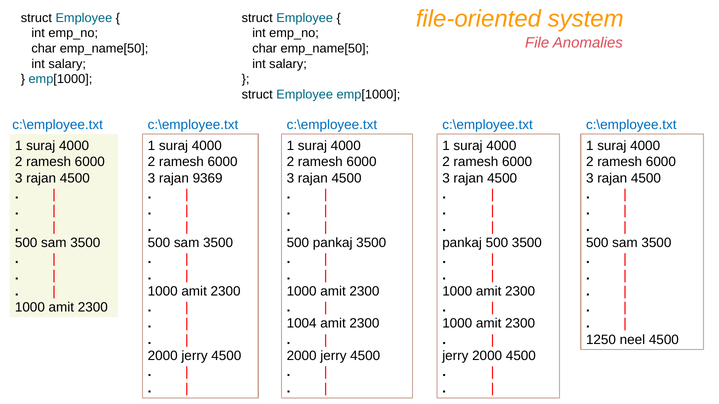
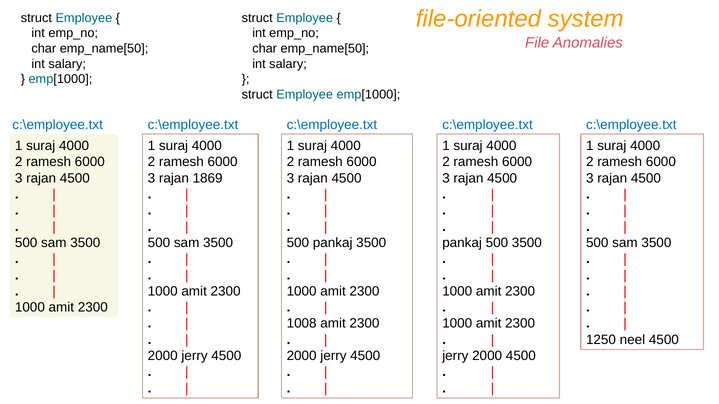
9369: 9369 -> 1869 (208, 178)
1004: 1004 -> 1008 (302, 324)
